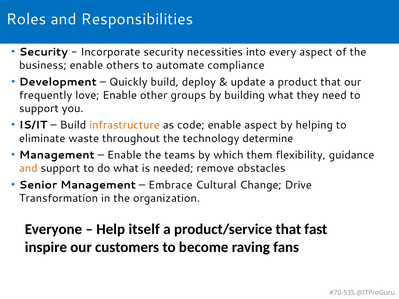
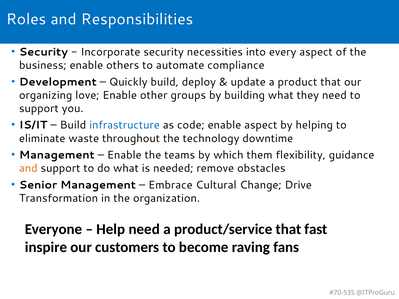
frequently: frequently -> organizing (46, 95)
infrastructure colour: orange -> blue (125, 125)
determine: determine -> downtime (268, 138)
Help itself: itself -> need (144, 229)
